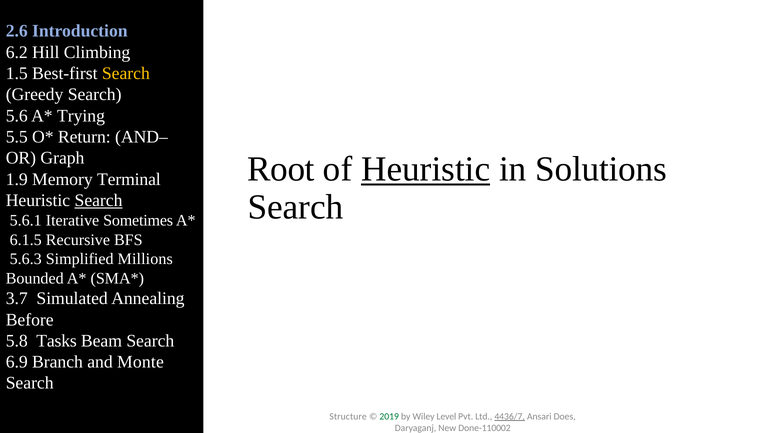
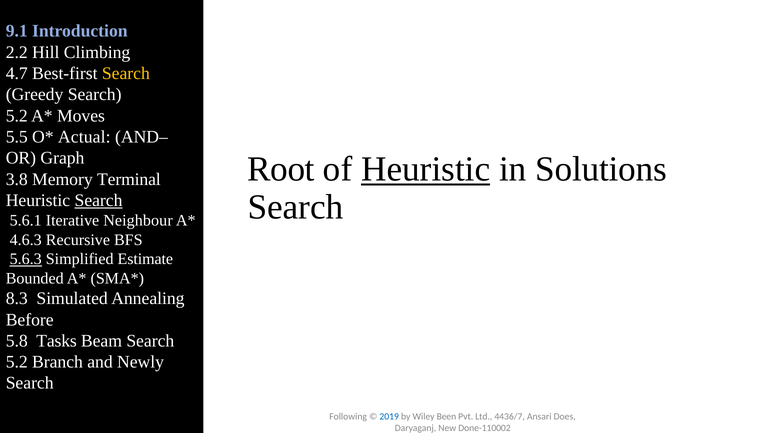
2.6: 2.6 -> 9.1 (17, 31)
6.2: 6.2 -> 2.2 (17, 52)
1.5: 1.5 -> 4.7 (17, 73)
5.6: 5.6 -> 5.2 (17, 116)
Trying: Trying -> Moves (81, 116)
Return: Return -> Actual (84, 137)
1.9: 1.9 -> 3.8 (17, 179)
Sometimes: Sometimes -> Neighbour (138, 221)
6.1.5: 6.1.5 -> 4.6.3 (26, 240)
5.6.3 underline: none -> present (26, 259)
Millions: Millions -> Estimate (145, 259)
3.7: 3.7 -> 8.3 (17, 299)
6.9: 6.9 -> 5.2 (17, 362)
Monte: Monte -> Newly (141, 362)
Structure: Structure -> Following (348, 416)
2019 colour: green -> blue (389, 416)
Level: Level -> Been (446, 416)
4436/7 underline: present -> none (510, 416)
